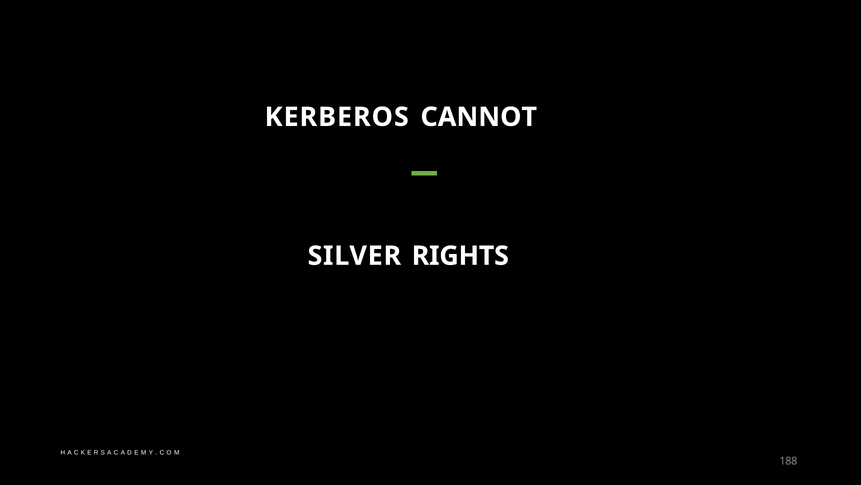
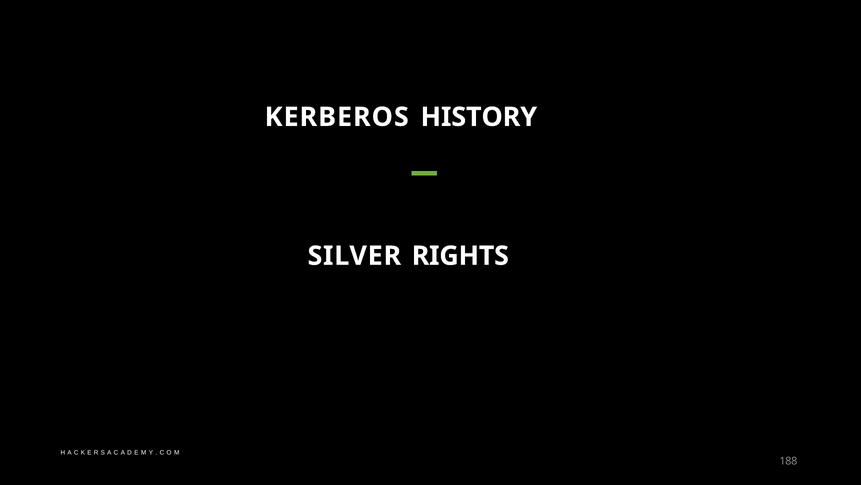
CANNOT: CANNOT -> HISTORY (479, 117)
